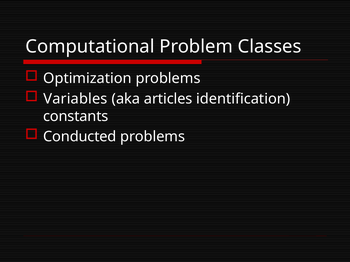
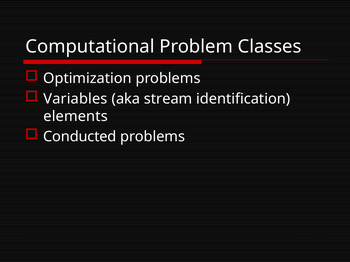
articles: articles -> stream (168, 99)
constants: constants -> elements (76, 117)
